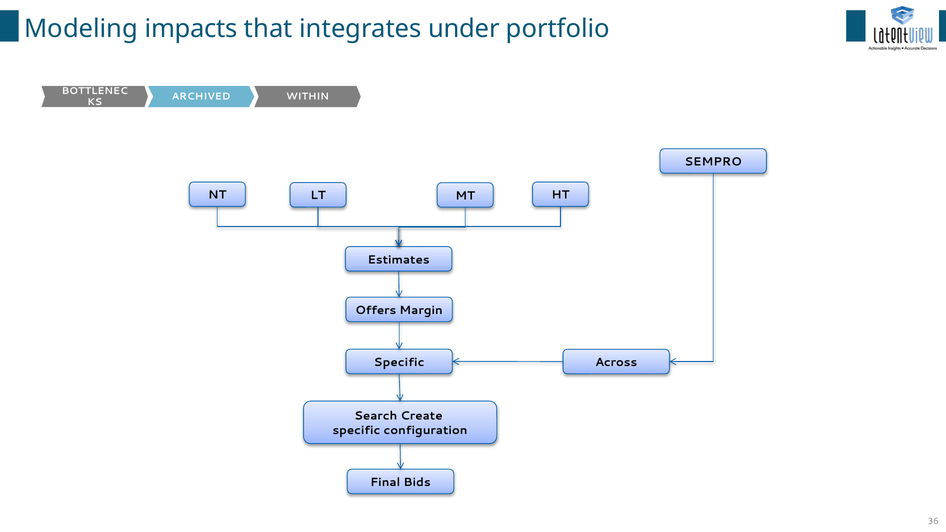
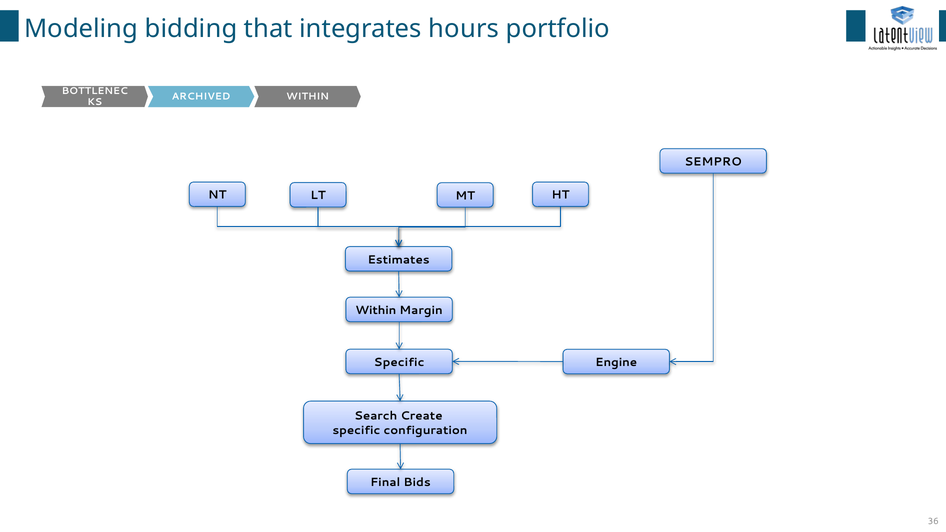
impacts: impacts -> bidding (191, 29)
under: under -> hours (464, 29)
Offers: Offers -> Within (376, 310)
Across: Across -> Engine (616, 362)
